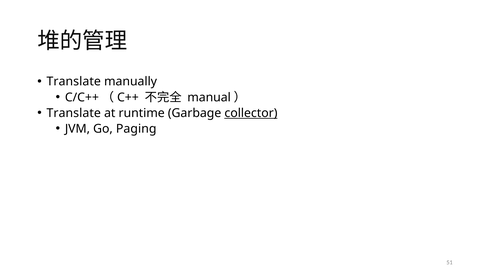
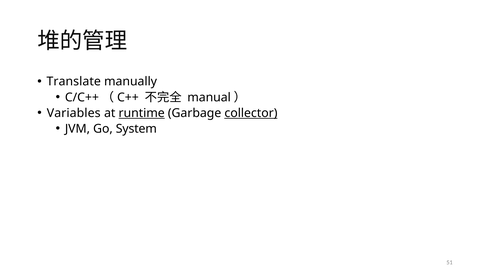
Translate: Translate -> Variables (74, 113)
runtime underline: none -> present (142, 113)
Paging: Paging -> System (136, 129)
